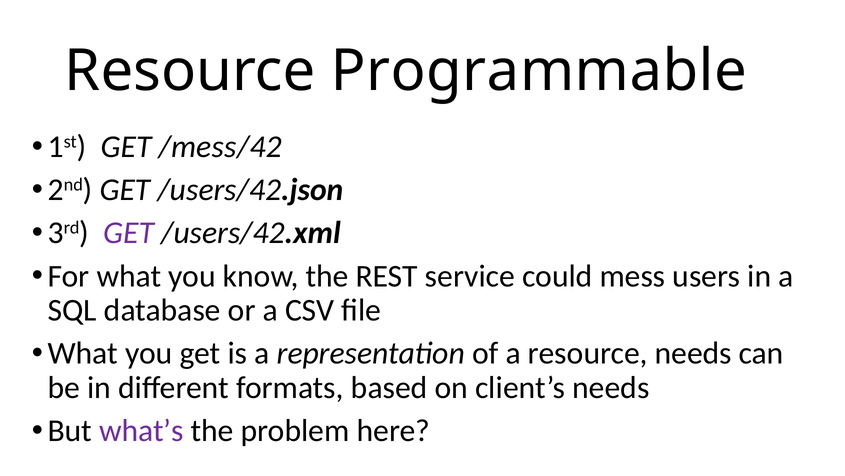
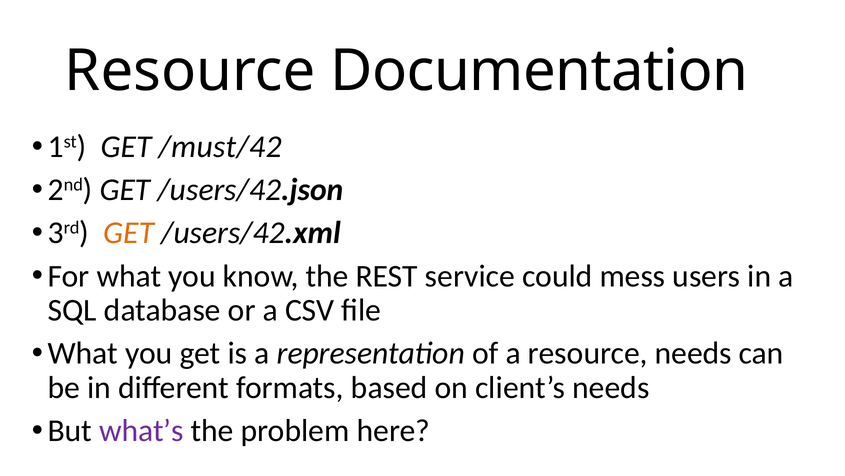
Programmable: Programmable -> Documentation (539, 71)
/mess/42: /mess/42 -> /must/42 (220, 147)
GET colour: purple -> orange (129, 233)
